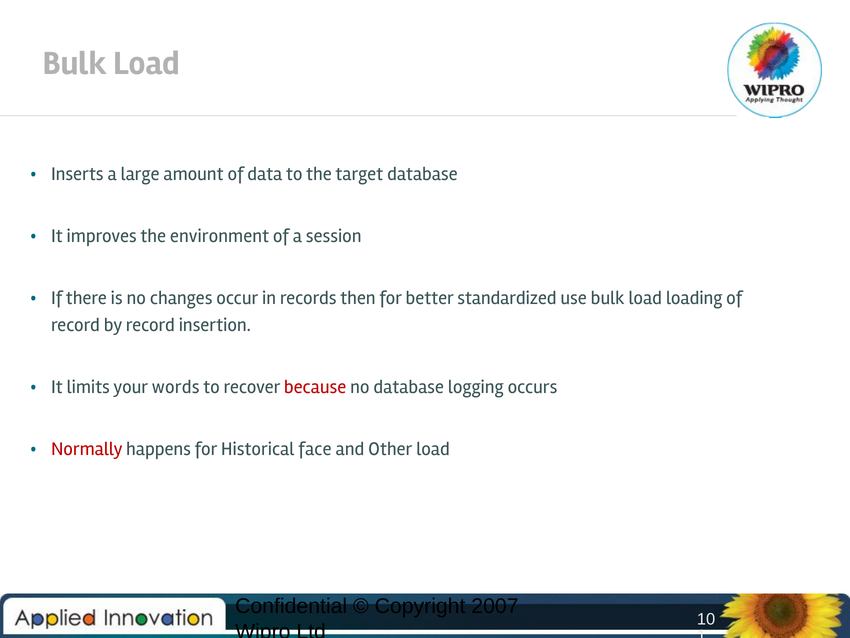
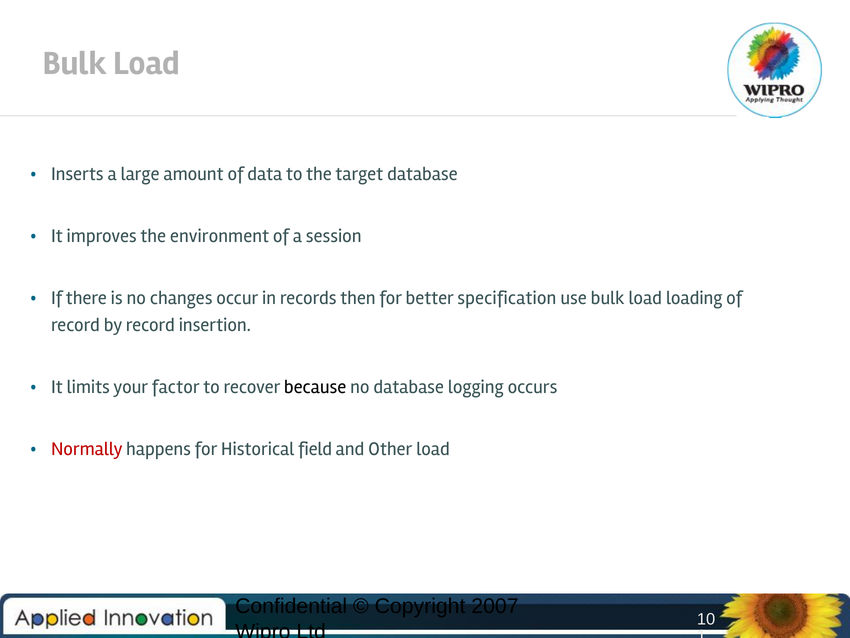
standardized: standardized -> specification (507, 298)
words: words -> factor (176, 387)
because colour: red -> black (315, 387)
face: face -> field (315, 449)
